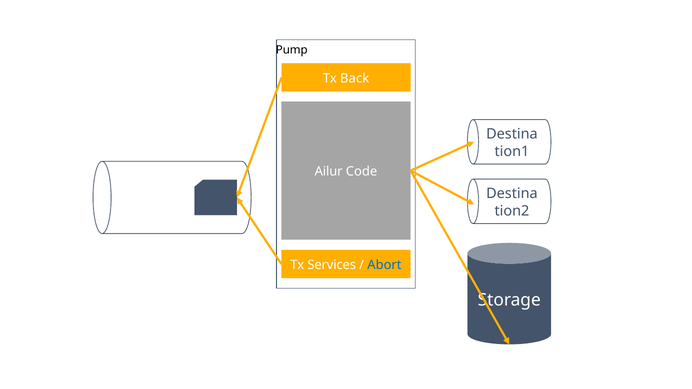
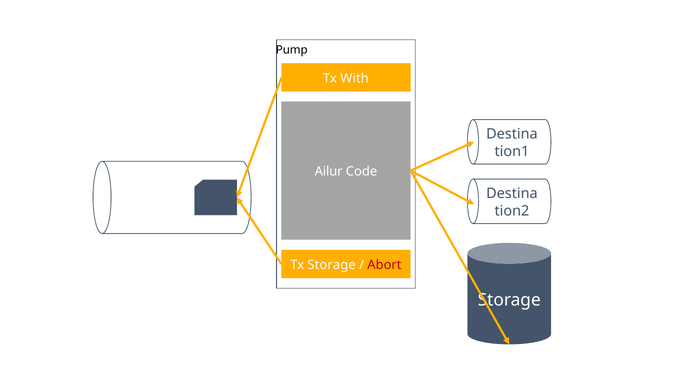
Back: Back -> With (355, 78)
Tx Services: Services -> Storage (332, 265)
Abort colour: blue -> red (384, 265)
